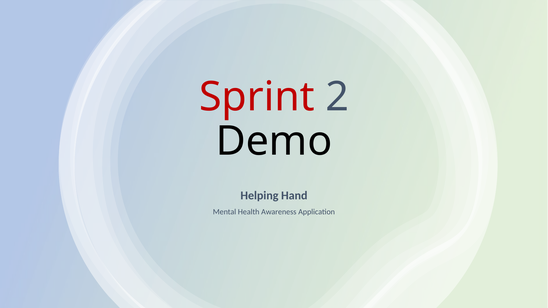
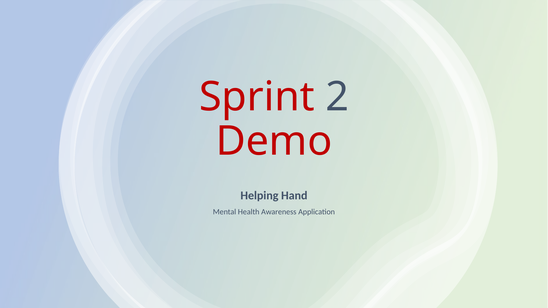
Demo colour: black -> red (274, 141)
